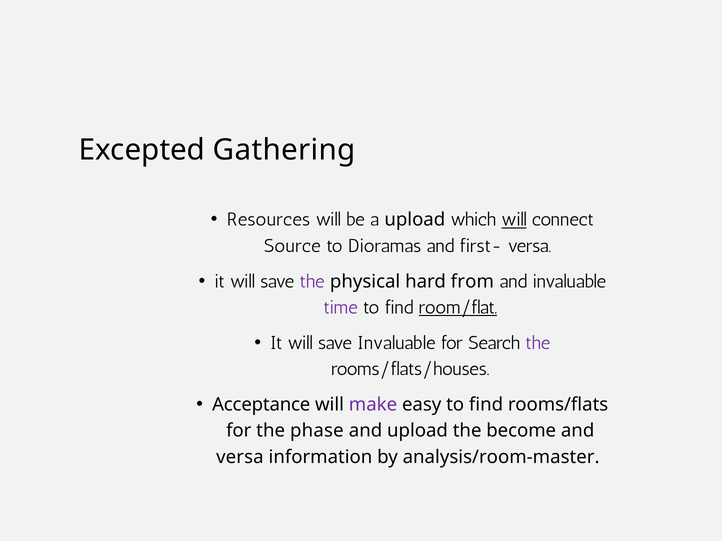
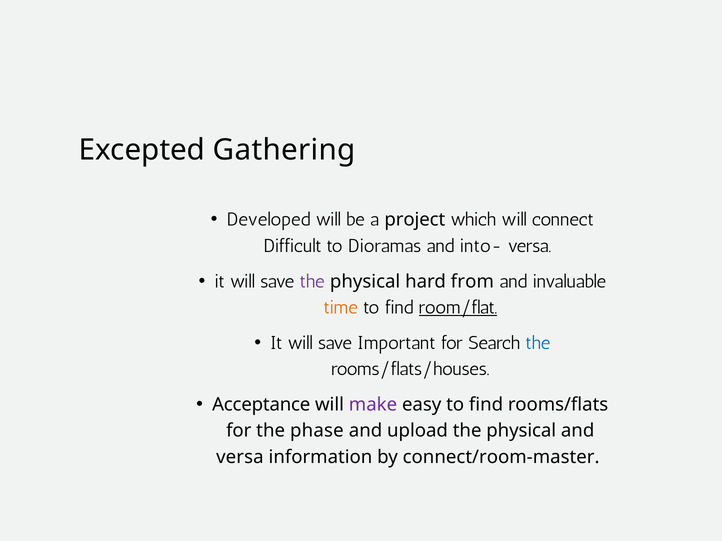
Resources: Resources -> Developed (269, 220)
a upload: upload -> project (415, 220)
will underline: present -> none (514, 220)
Source: Source -> Difficult (292, 246)
first-: first- -> into- (481, 246)
time colour: purple -> orange (341, 308)
save Invaluable: Invaluable -> Important (396, 343)
the colour: purple -> blue (538, 343)
upload the become: become -> physical (521, 431)
analysis/room-master: analysis/room-master -> connect/room-master (501, 457)
